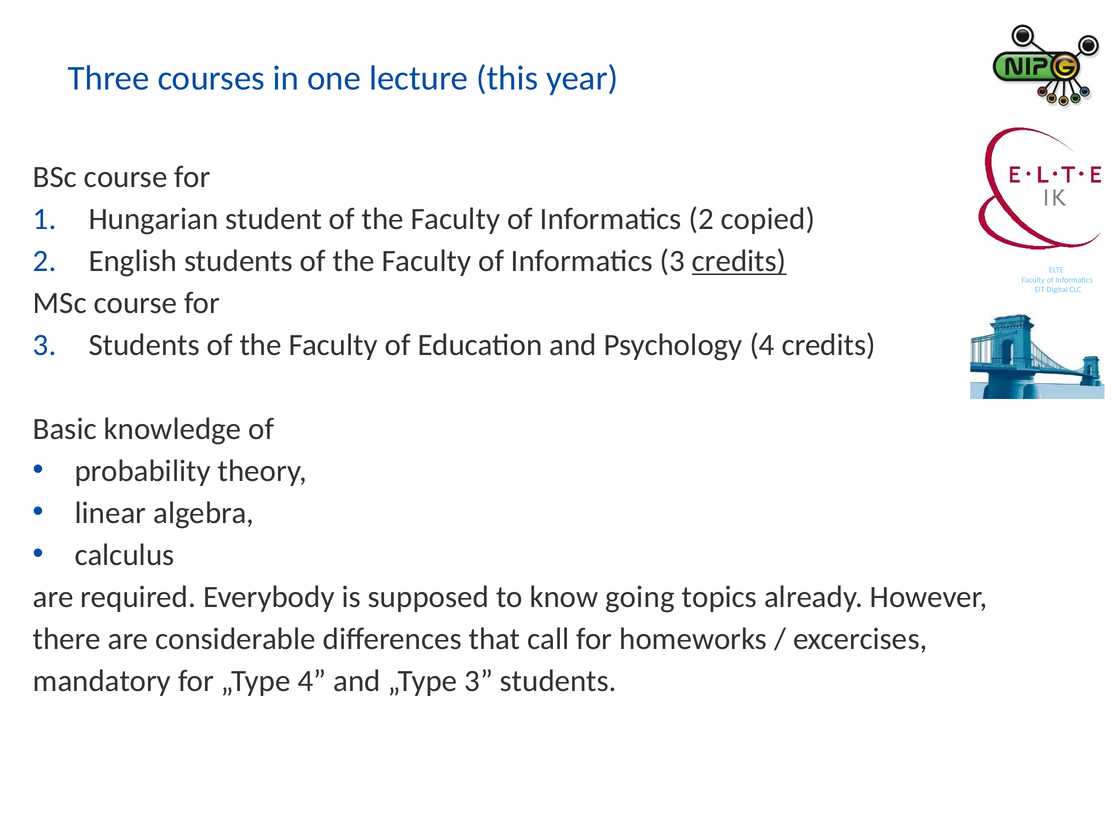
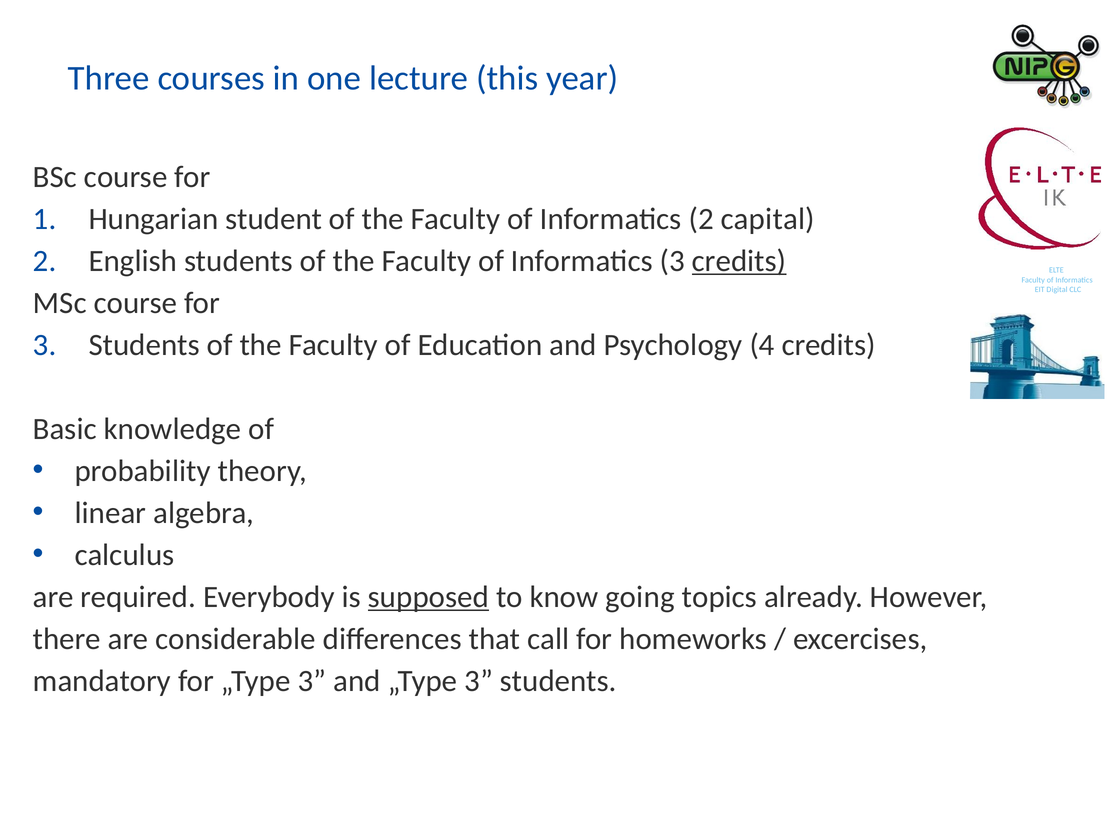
copied: copied -> capital (768, 219)
supposed underline: none -> present (428, 597)
for „Type 4: 4 -> 3 (312, 681)
